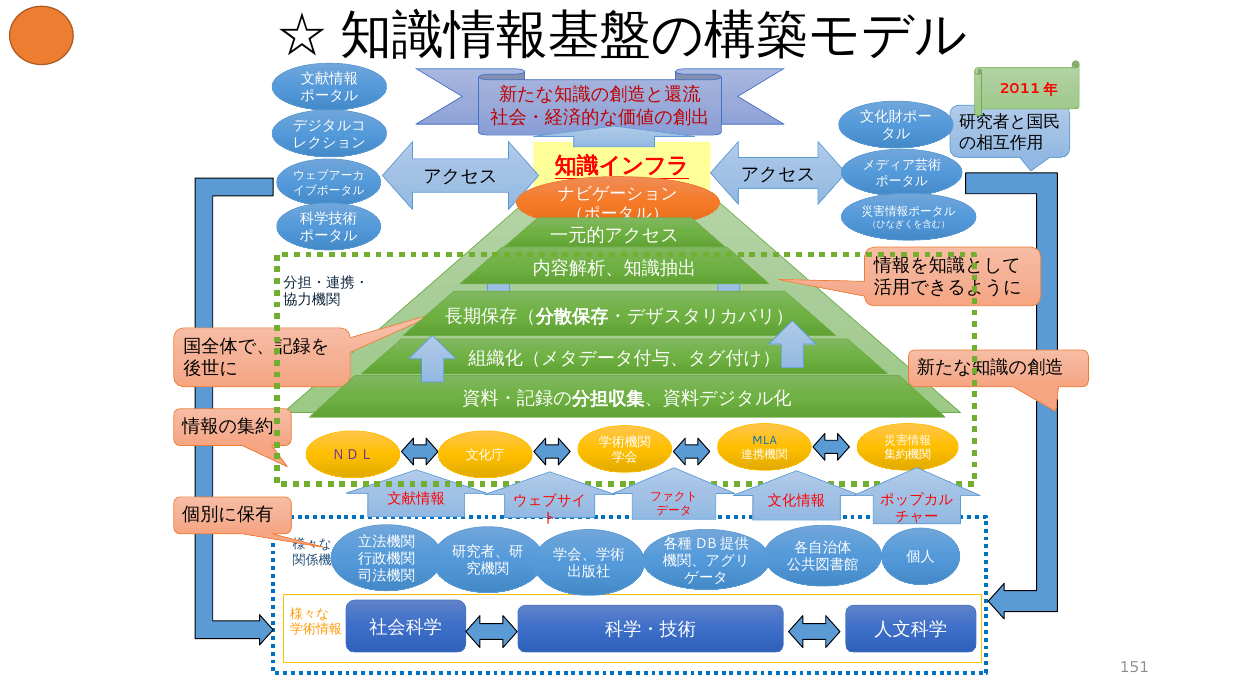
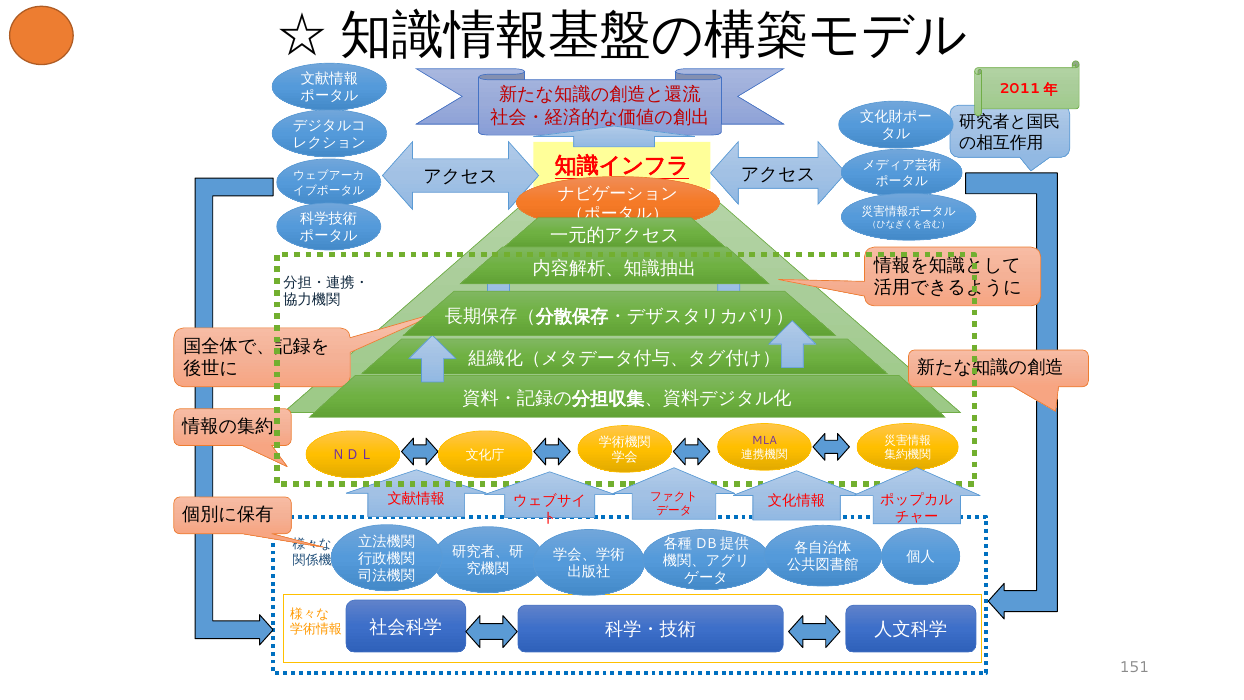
MLA colour: blue -> purple (764, 441)
